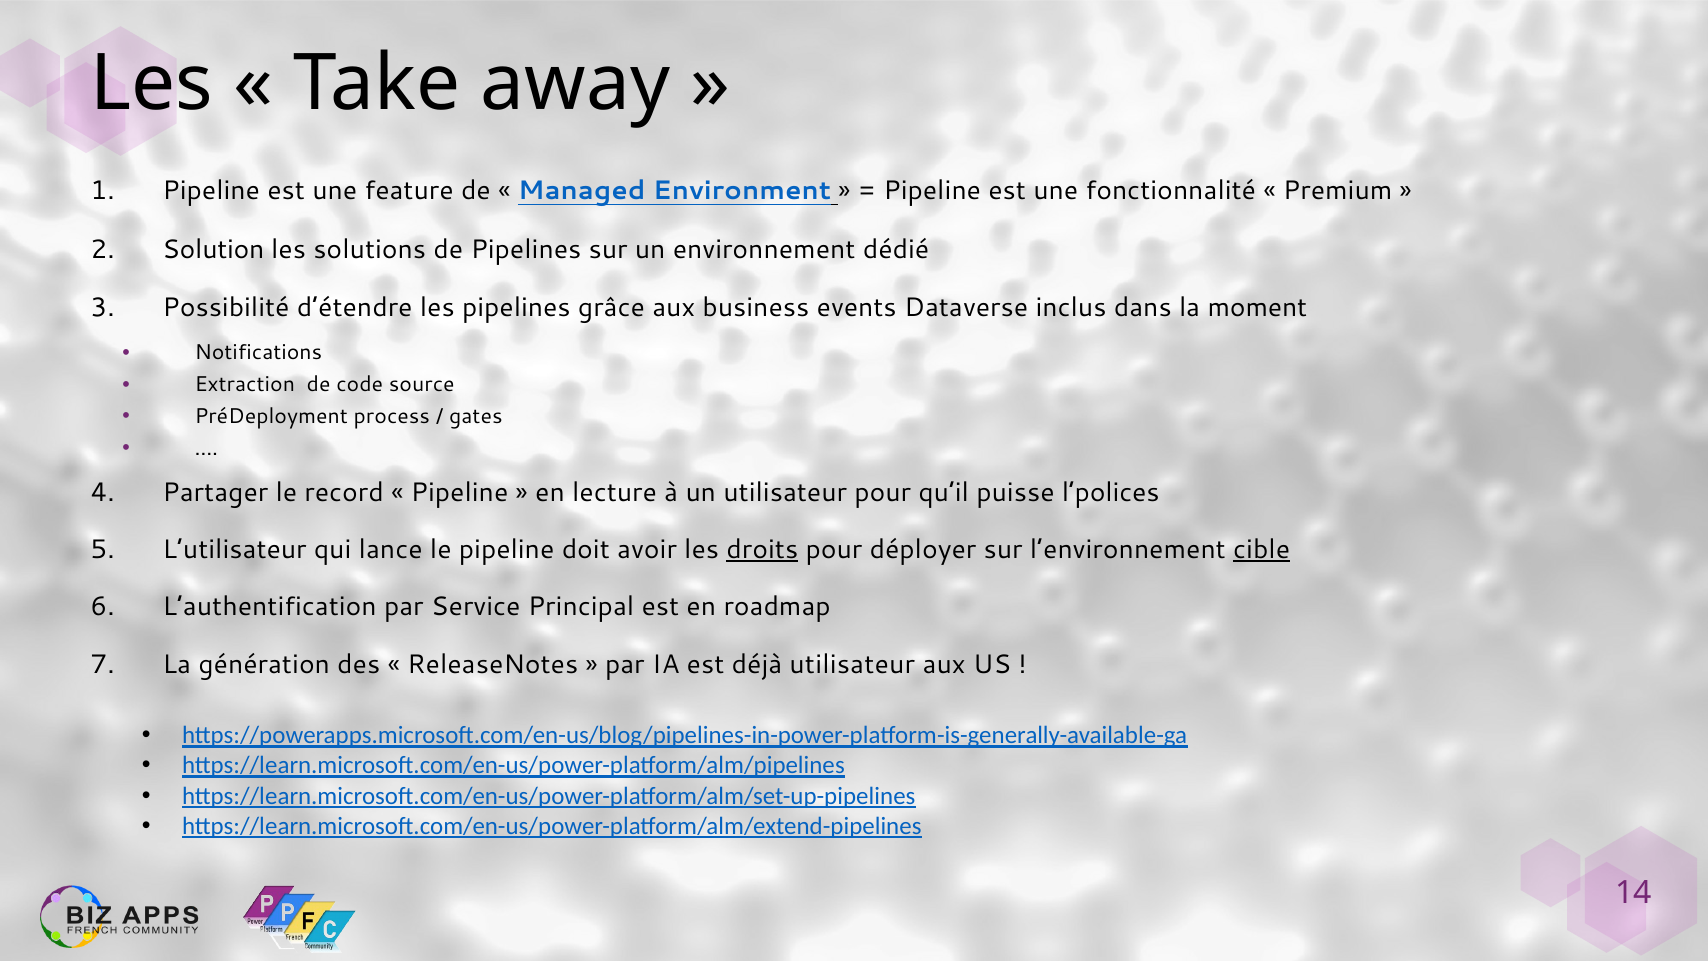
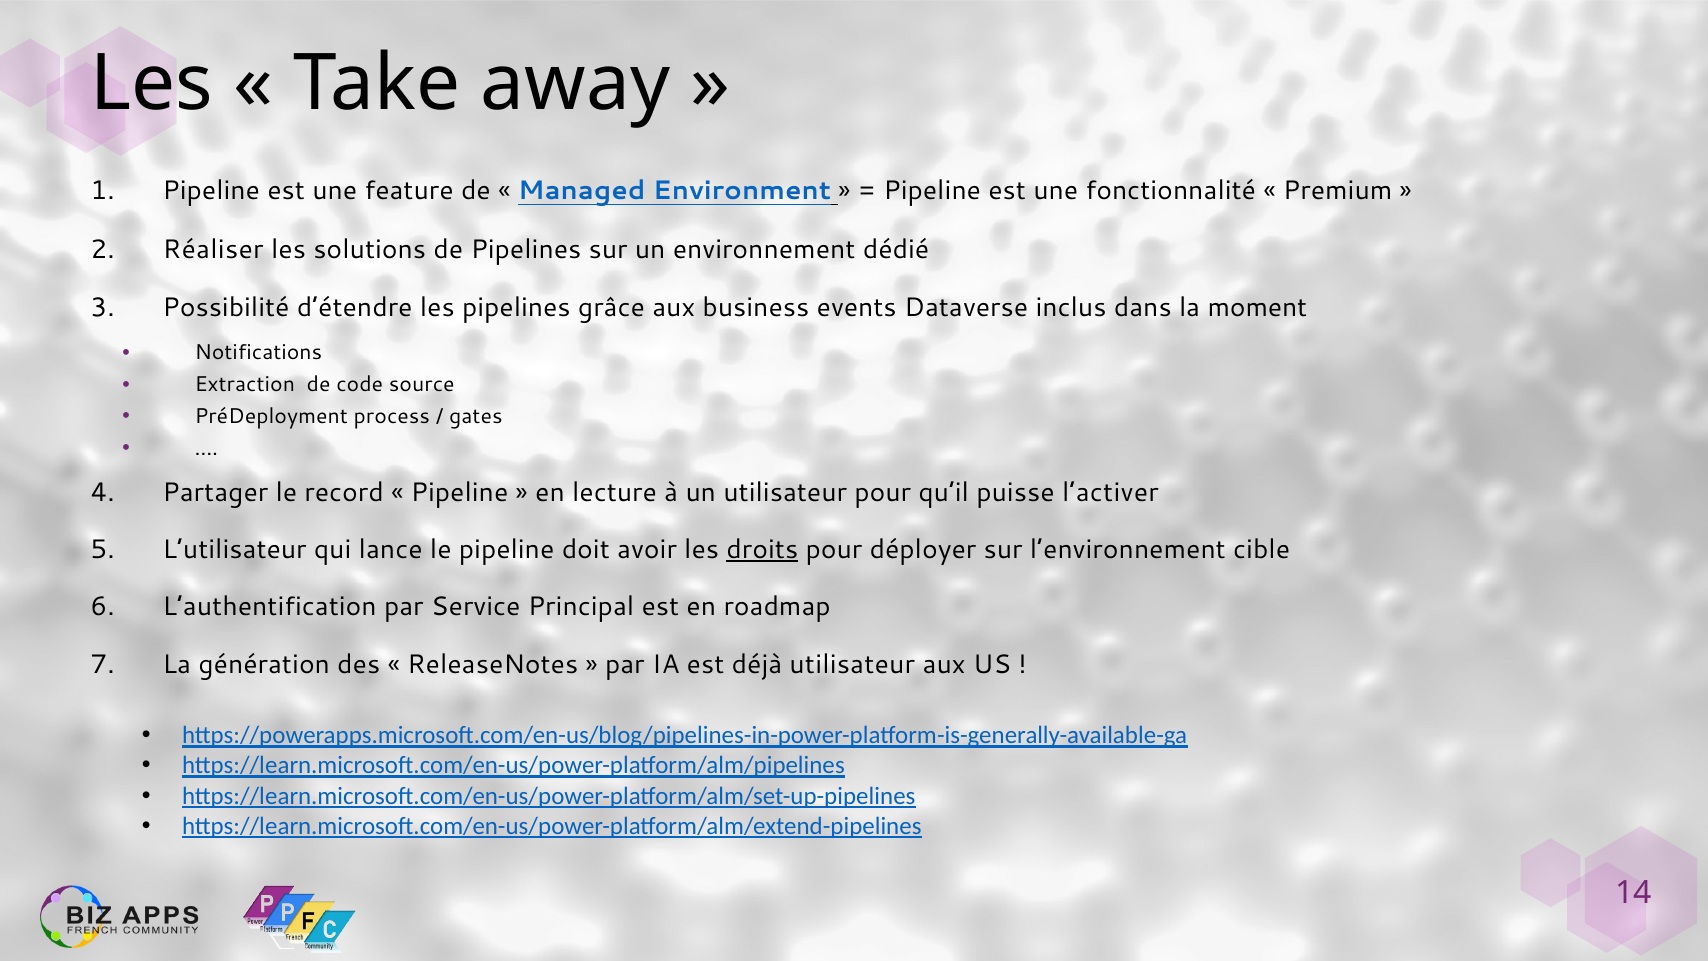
Solution: Solution -> Réaliser (213, 250)
l’polices: l’polices -> l’activer (1110, 492)
cible underline: present -> none (1262, 550)
